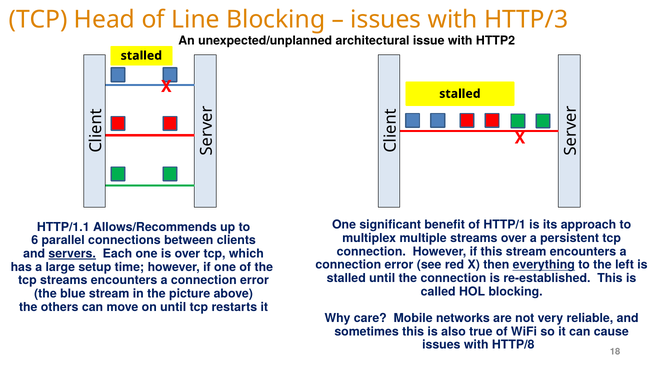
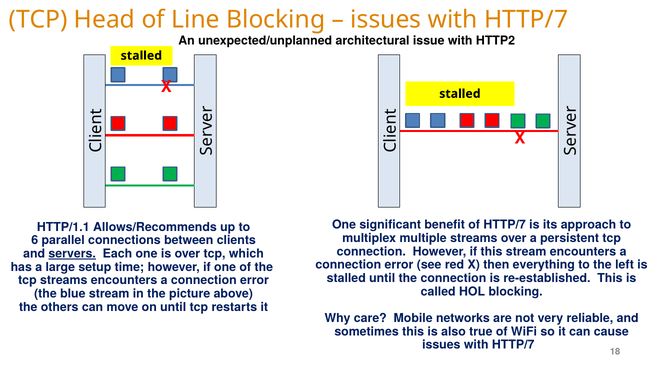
HTTP/3: HTTP/3 -> HTTP/7 (526, 20)
of HTTP/1: HTTP/1 -> HTTP/7 (505, 225)
everything underline: present -> none (544, 265)
HTTP/8: HTTP/8 -> HTTP/7 (513, 345)
